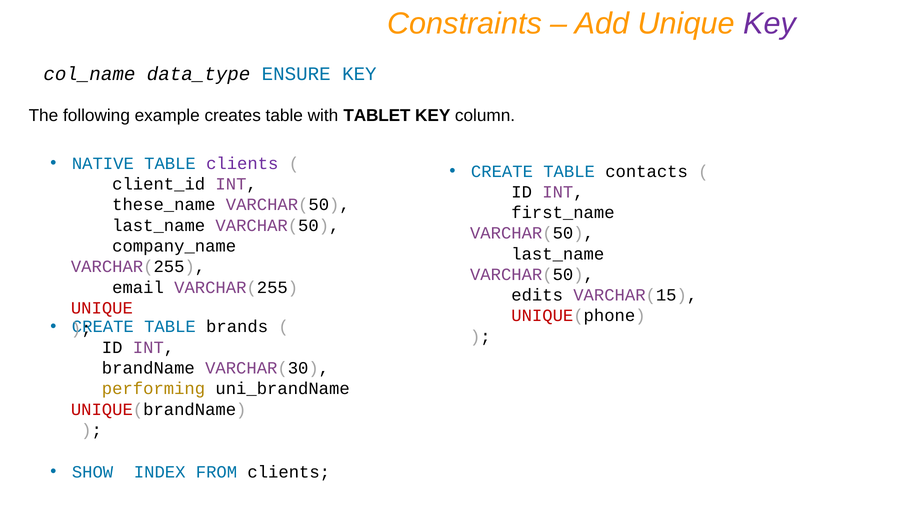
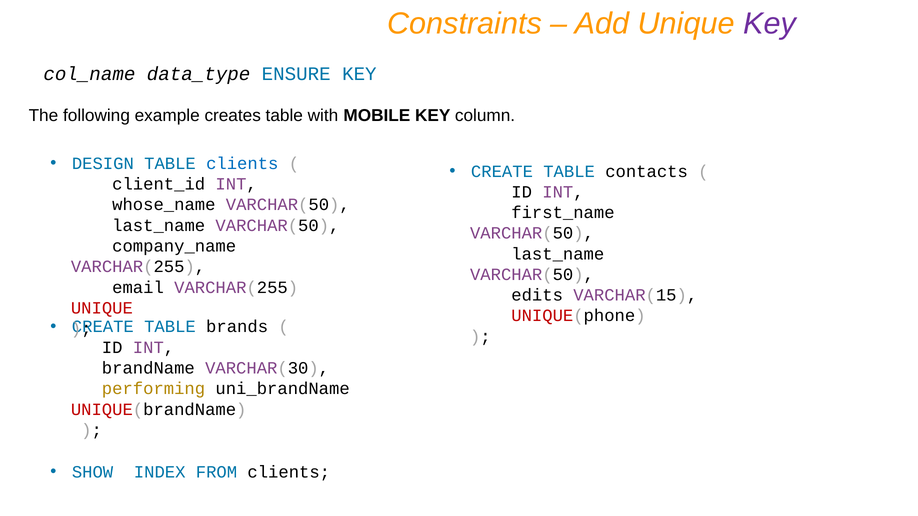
TABLET: TABLET -> MOBILE (377, 116)
NATIVE: NATIVE -> DESIGN (103, 164)
clients colour: purple -> blue (242, 164)
these_name: these_name -> whose_name (164, 205)
